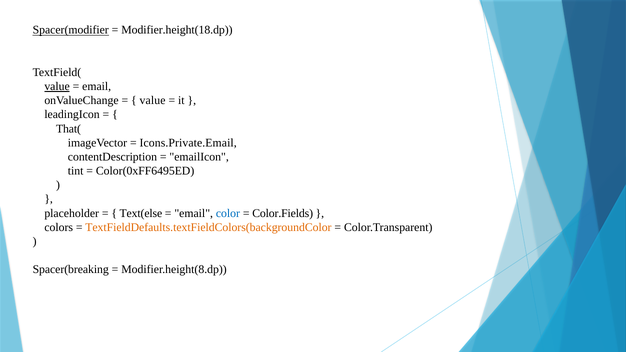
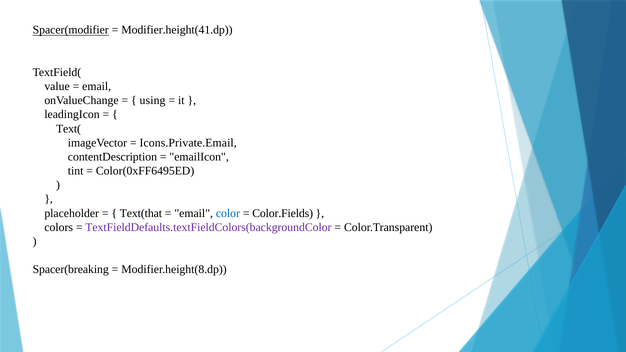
Modifier.height(18.dp: Modifier.height(18.dp -> Modifier.height(41.dp (177, 30)
value underline: present -> none (57, 86)
value: value -> using (153, 101)
That(: That( -> Text( (69, 129)
Text(else: Text(else -> Text(that (141, 213)
TextFieldDefaults.textFieldColors(backgroundColor colour: orange -> purple (208, 227)
